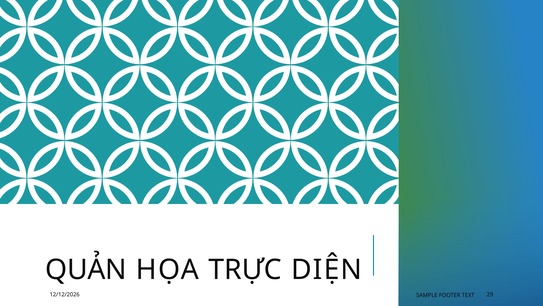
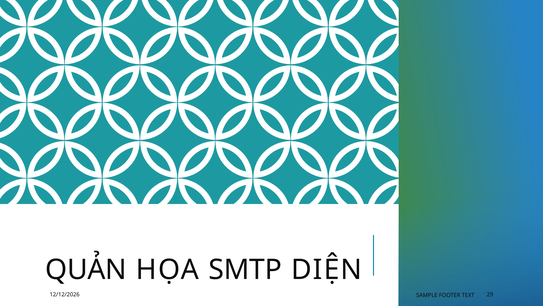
TRỰC: TRỰC -> SMTP (245, 269)
